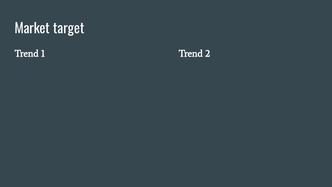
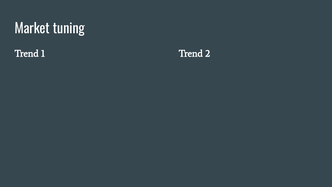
target: target -> tuning (69, 29)
